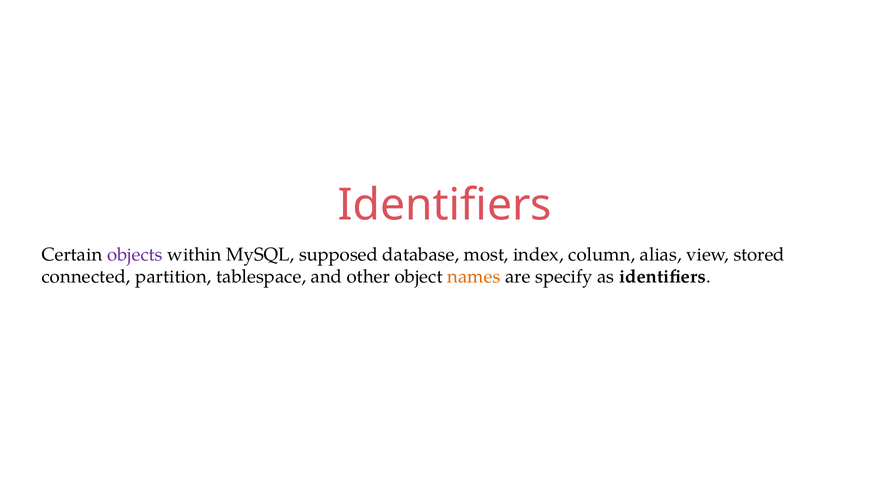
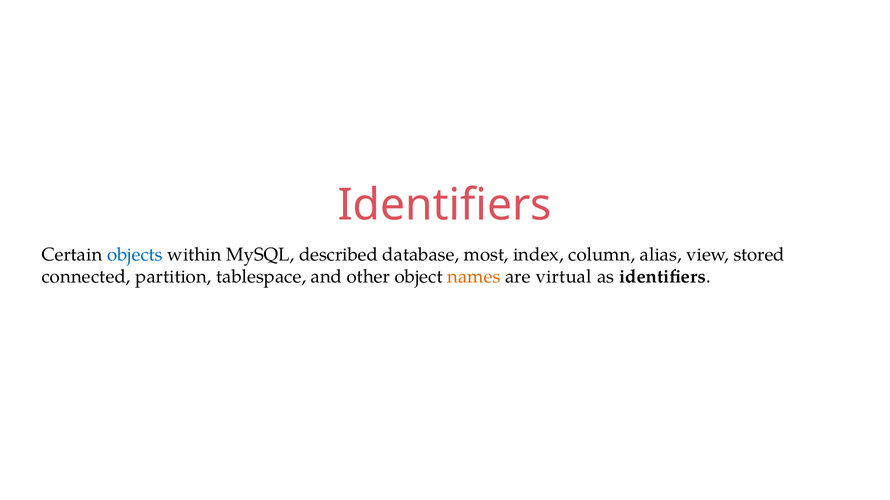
objects colour: purple -> blue (135, 255)
supposed: supposed -> described (338, 255)
specify: specify -> virtual (564, 277)
